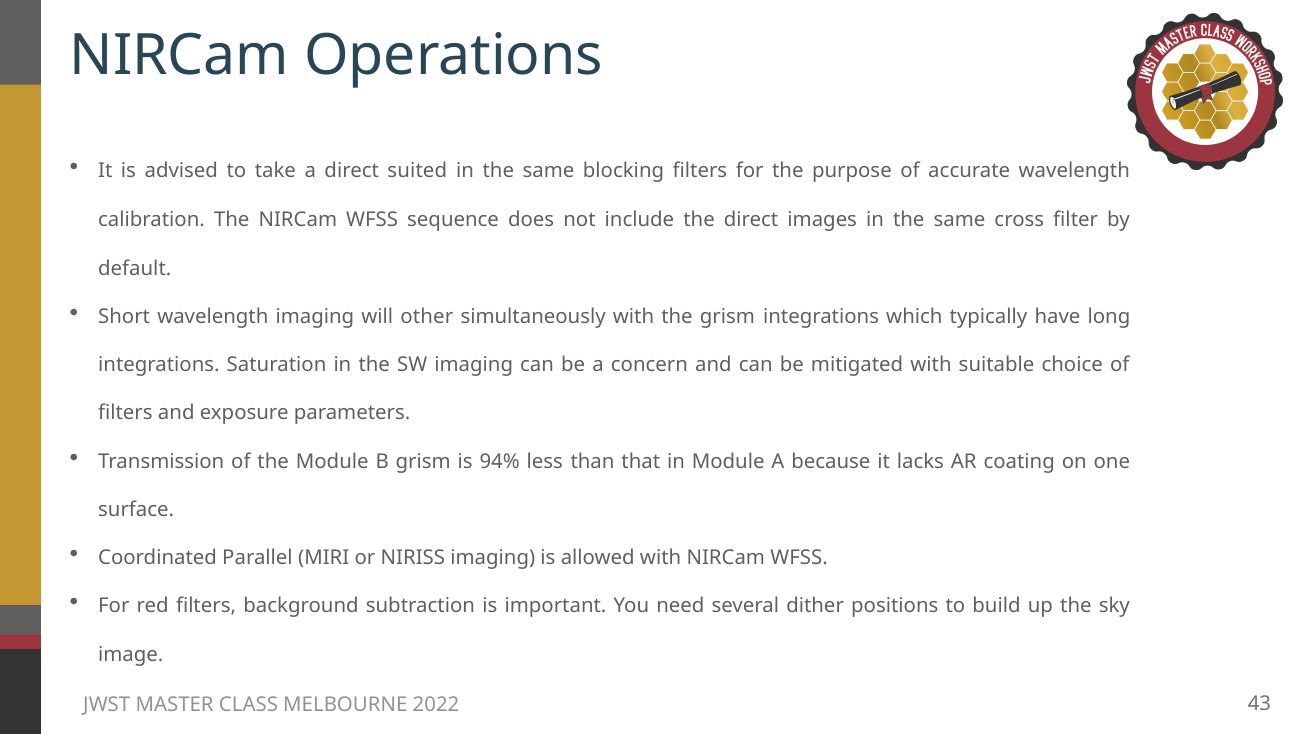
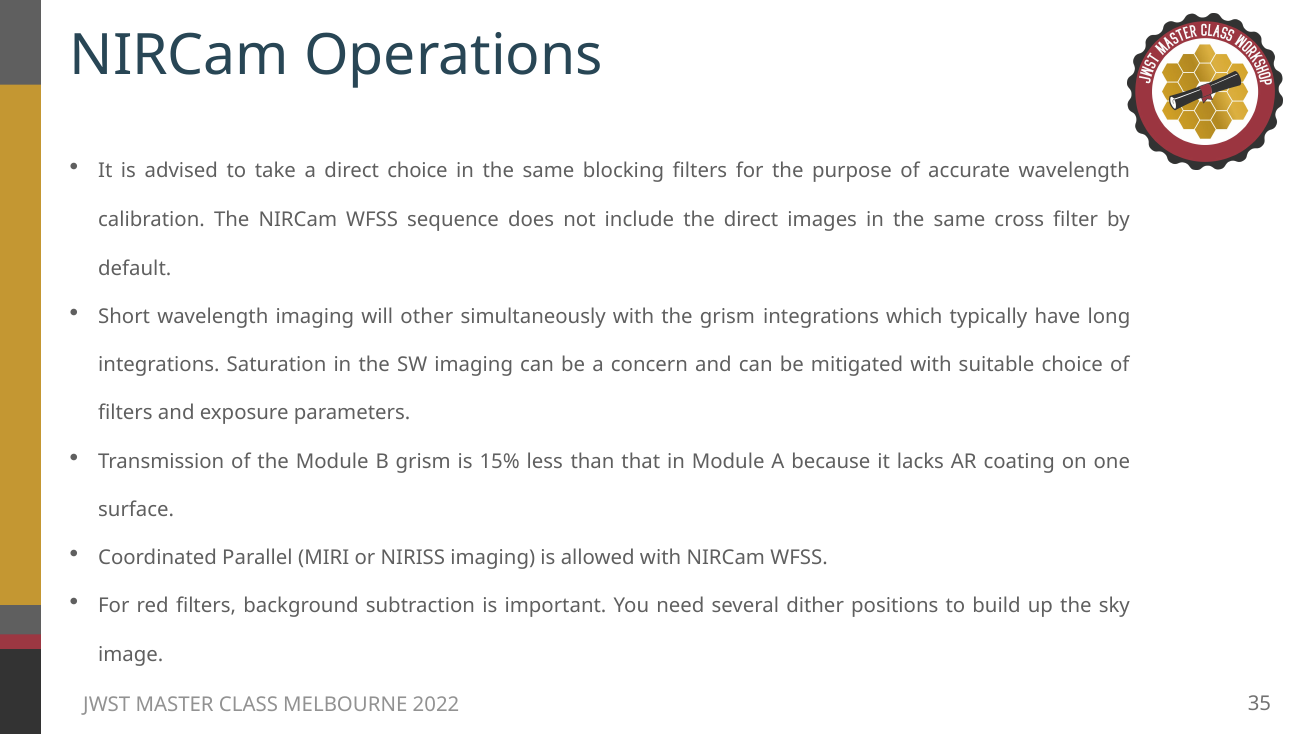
direct suited: suited -> choice (417, 171)
94%: 94% -> 15% (500, 462)
43: 43 -> 35 (1259, 704)
